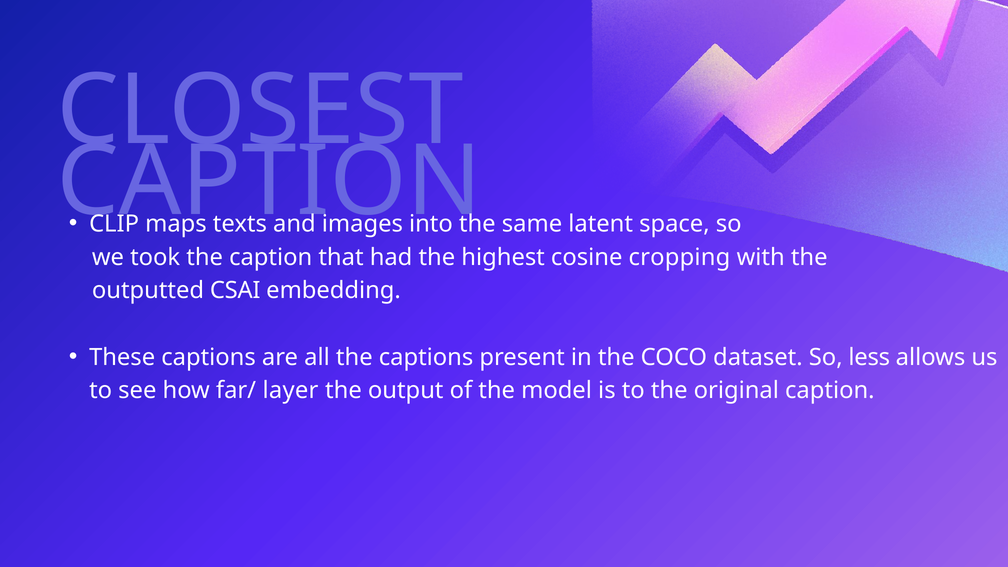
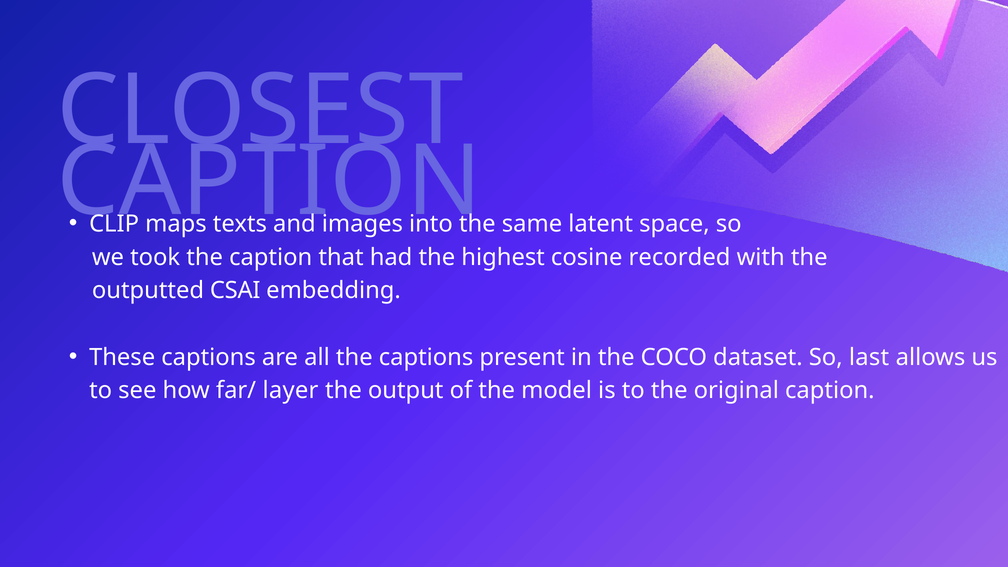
cropping: cropping -> recorded (680, 257)
less: less -> last (869, 357)
